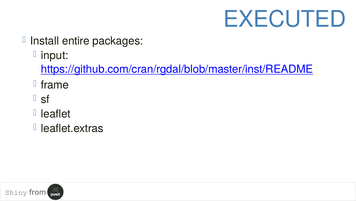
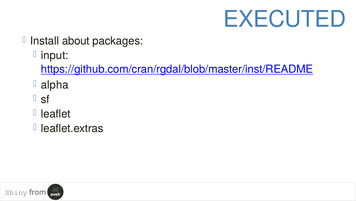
entire: entire -> about (76, 41)
frame: frame -> alpha (55, 85)
